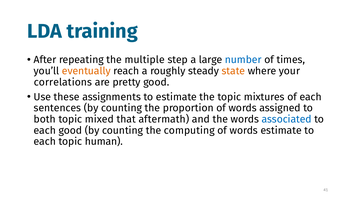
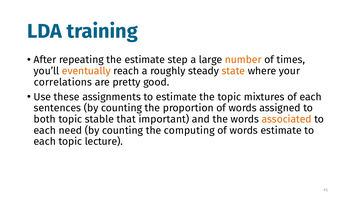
the multiple: multiple -> estimate (145, 60)
number colour: blue -> orange (243, 60)
mixed: mixed -> stable (99, 120)
aftermath: aftermath -> important (164, 120)
associated colour: blue -> orange (287, 120)
each good: good -> need (70, 131)
human: human -> lecture (104, 142)
